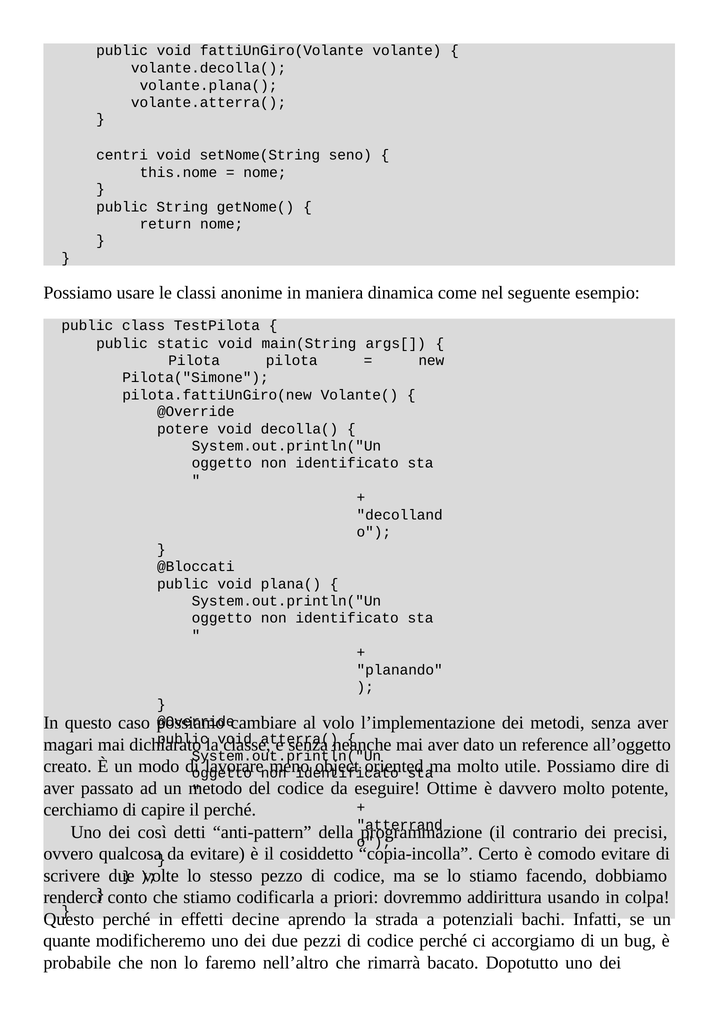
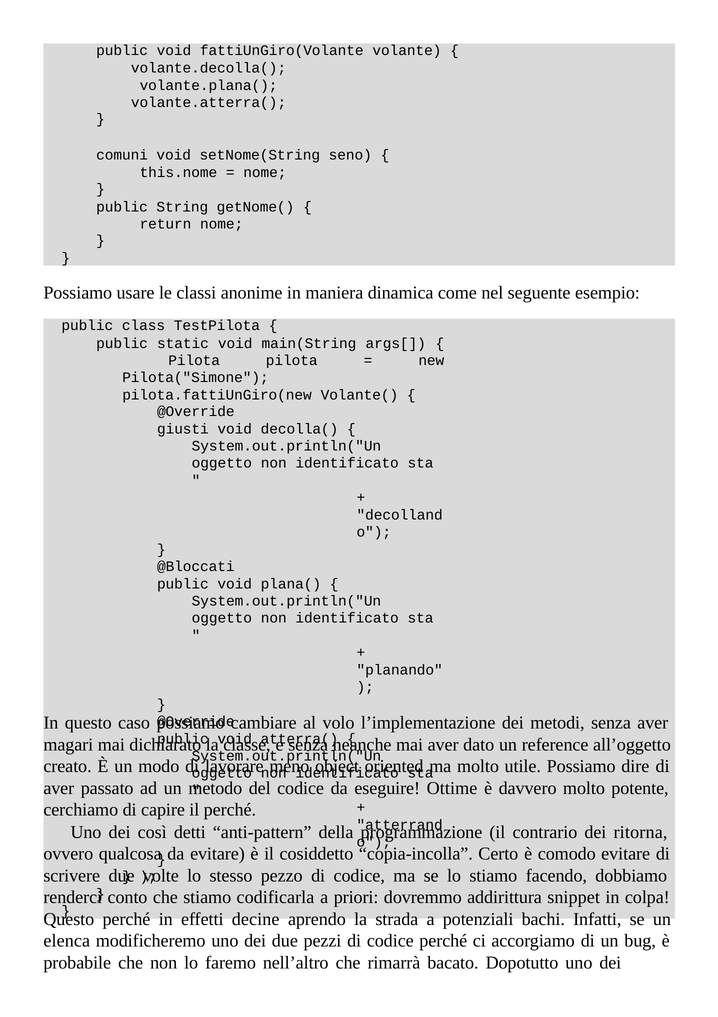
centri: centri -> comuni (122, 155)
potere: potere -> giusti (183, 428)
precisi: precisi -> ritorna (641, 832)
usando: usando -> snippet (574, 897)
quante: quante -> elenca (67, 940)
